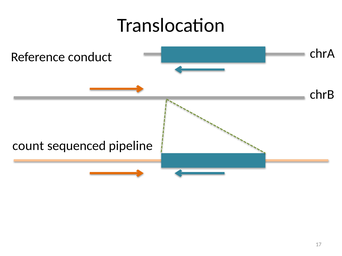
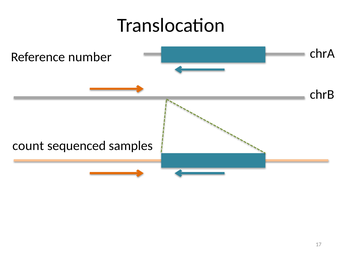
conduct: conduct -> number (90, 57)
pipeline: pipeline -> samples (131, 146)
